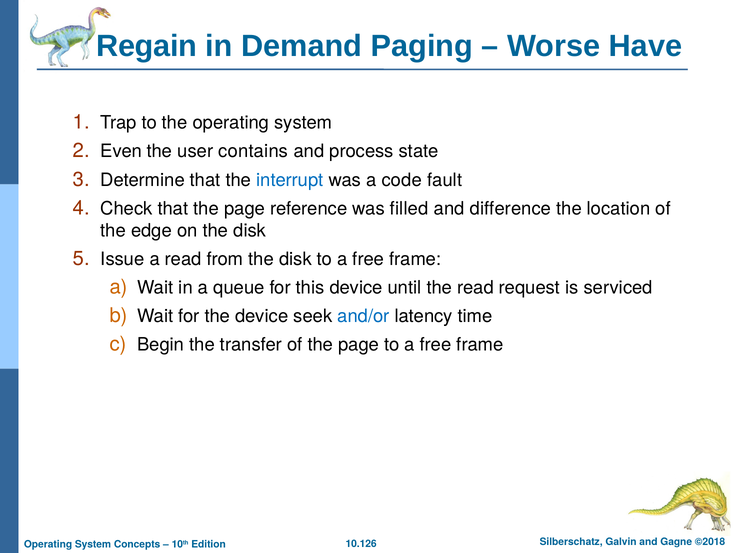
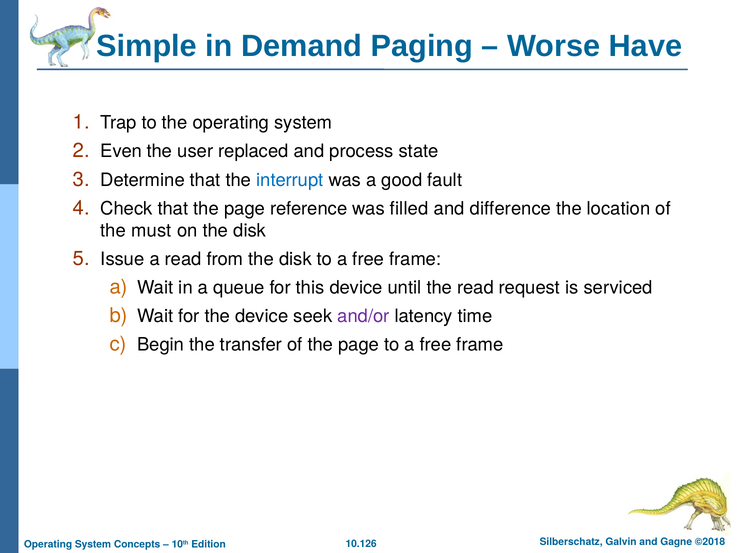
Regain: Regain -> Simple (147, 46)
contains: contains -> replaced (253, 151)
code: code -> good (402, 180)
edge: edge -> must (151, 231)
and/or colour: blue -> purple (363, 316)
